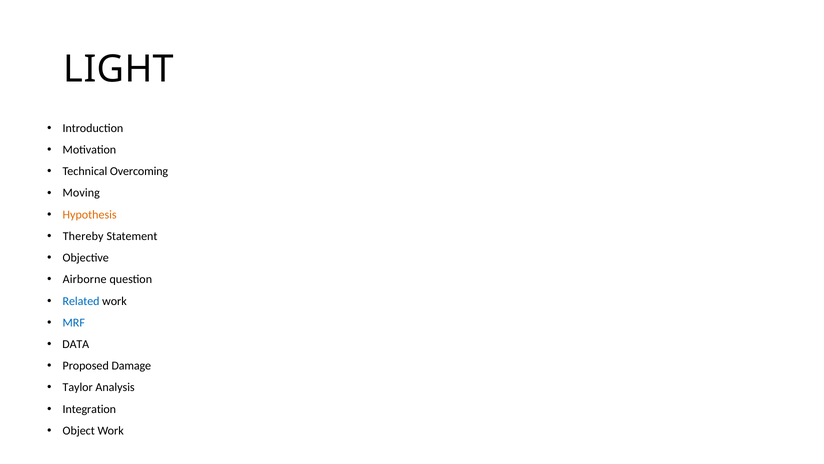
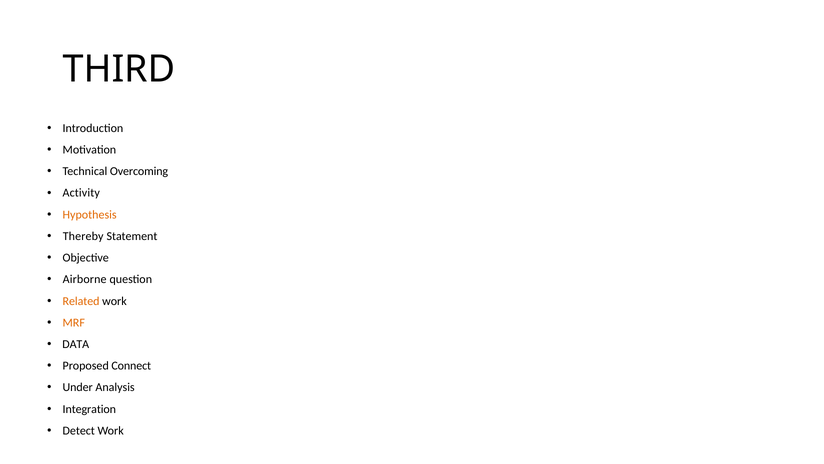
LIGHT: LIGHT -> THIRD (119, 69)
Moving: Moving -> Activity (81, 193)
Related colour: blue -> orange (81, 301)
MRF colour: blue -> orange (74, 322)
Damage: Damage -> Connect (131, 365)
Taylor: Taylor -> Under (78, 387)
Object: Object -> Detect (79, 430)
